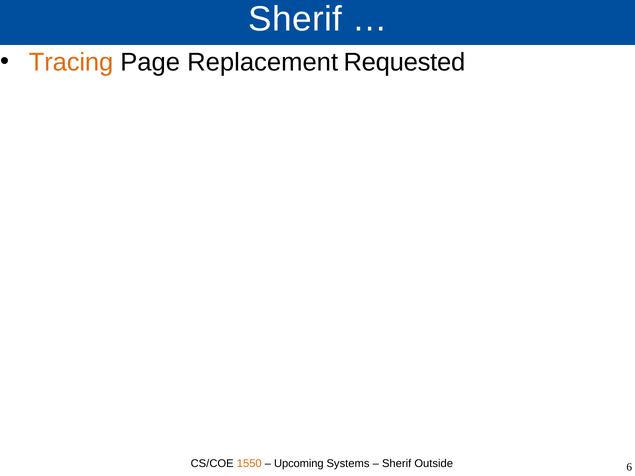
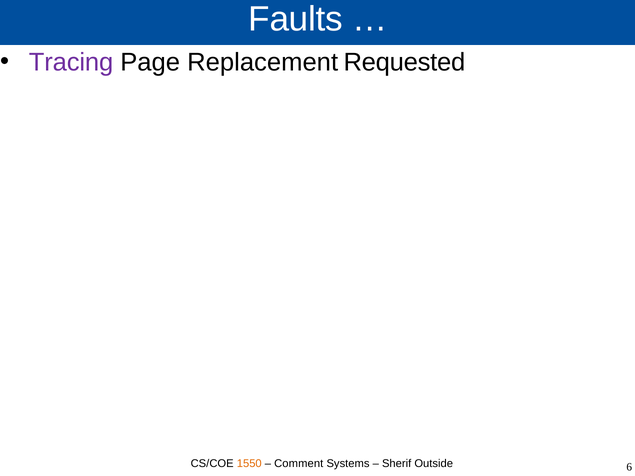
Sherif: Sherif -> Faults (296, 19)
Tracing colour: orange -> purple (71, 62)
Upcoming: Upcoming -> Comment (299, 464)
